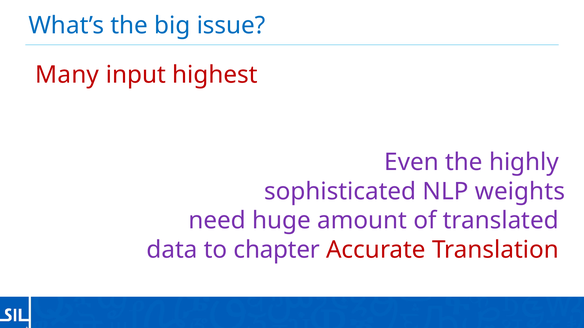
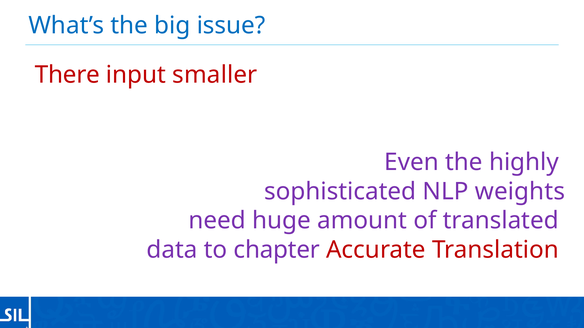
Many: Many -> There (67, 75)
highest: highest -> smaller (215, 75)
